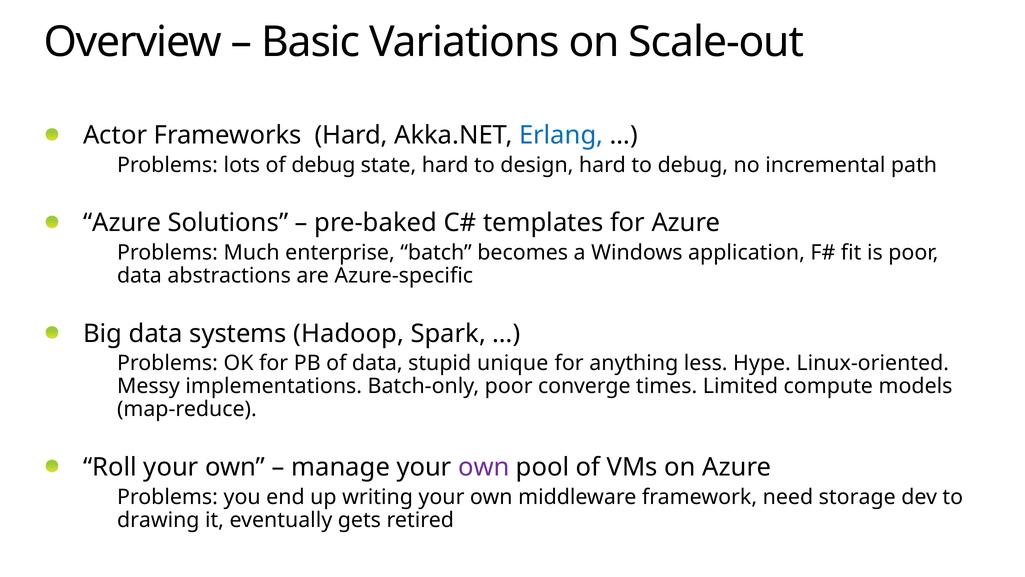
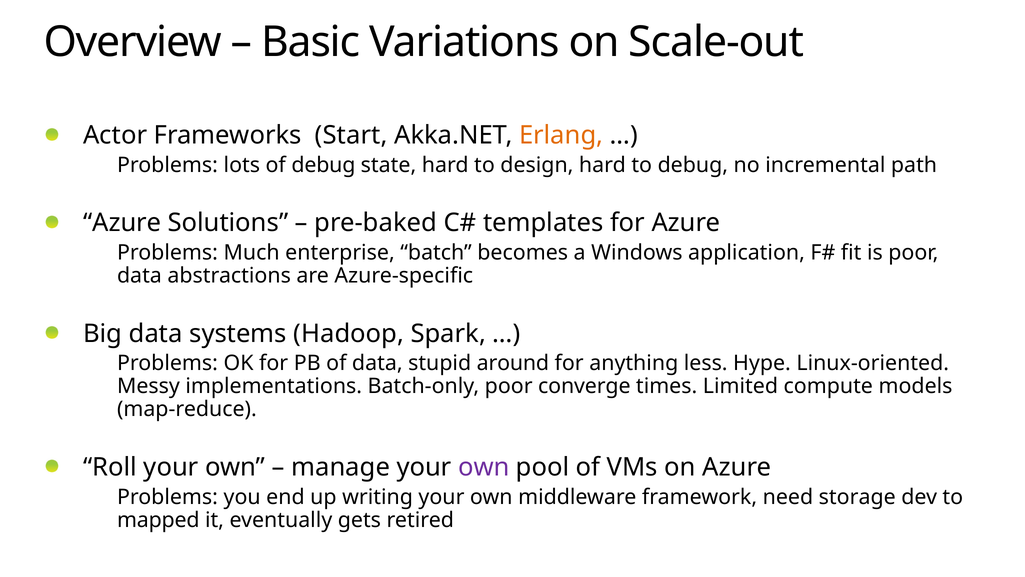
Frameworks Hard: Hard -> Start (351, 135)
Erlang colour: blue -> orange (561, 135)
unique: unique -> around (513, 363)
drawing: drawing -> mapped (158, 520)
